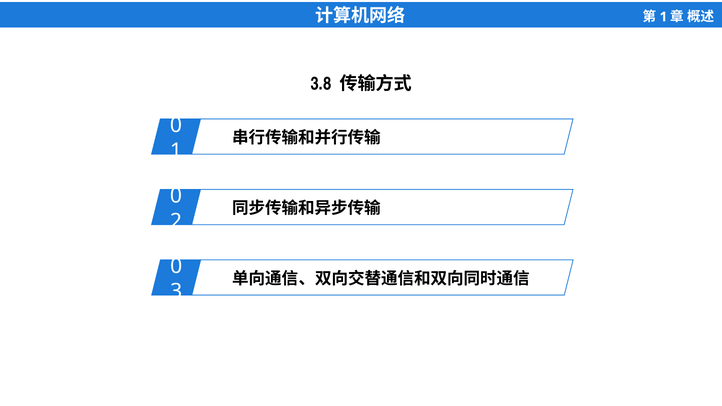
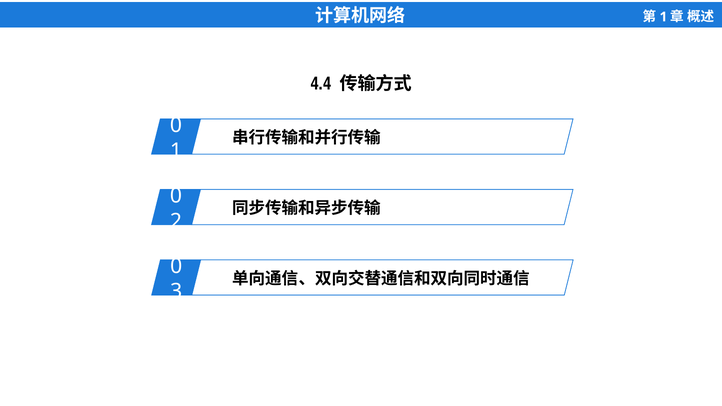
3.8: 3.8 -> 4.4 (321, 84)
